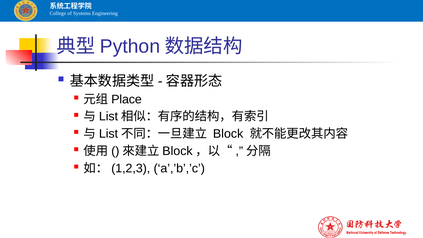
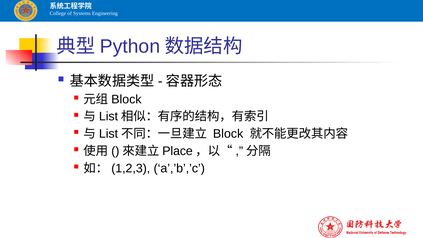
Place: Place -> Block (126, 99)
Block: Block -> Place (178, 151)
